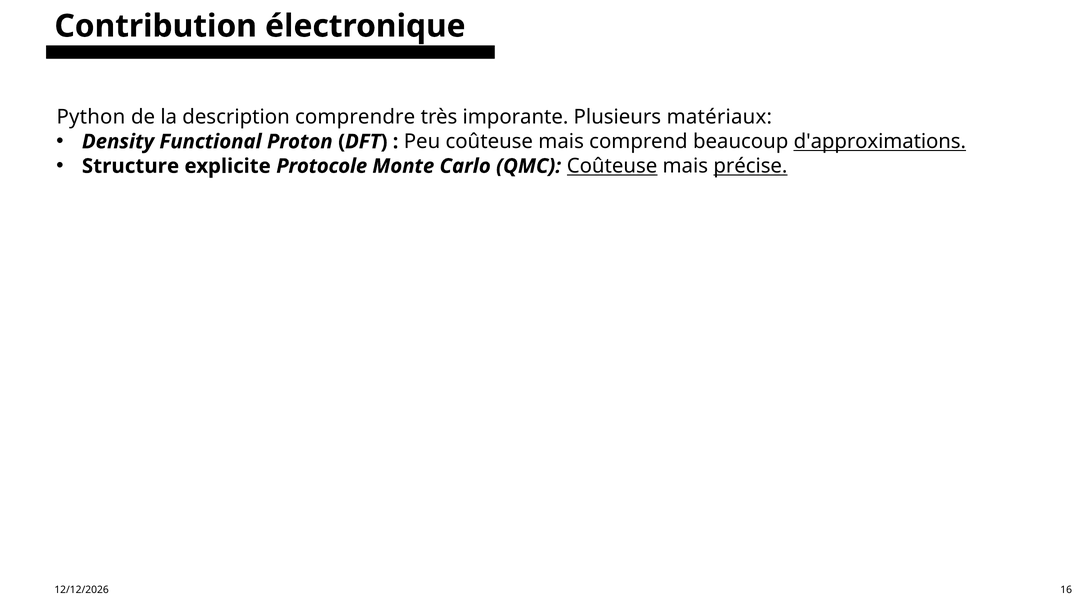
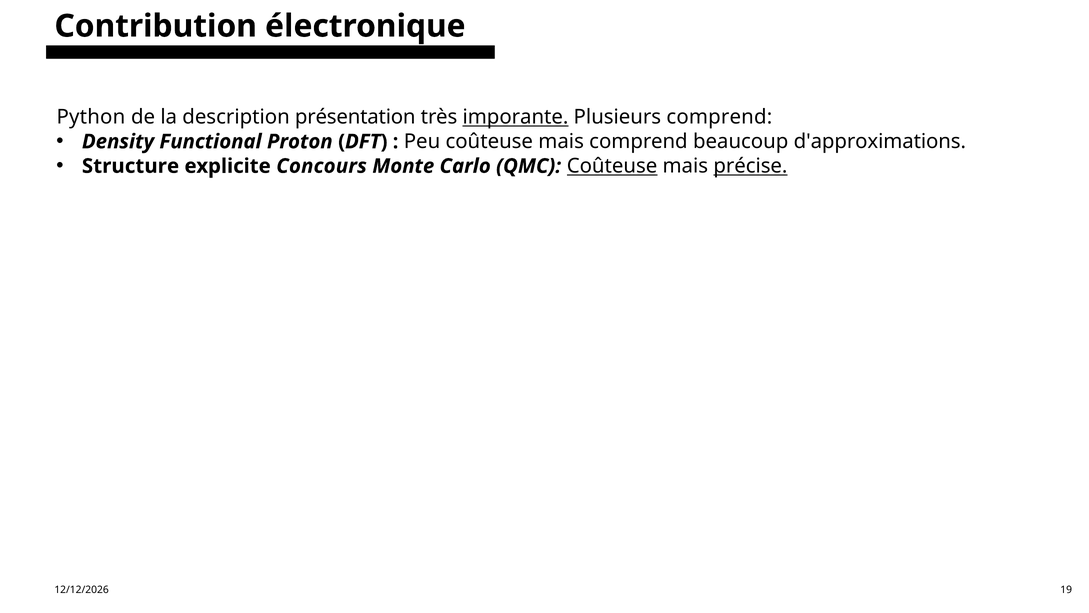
comprendre: comprendre -> présentation (355, 117)
imporante underline: none -> present (515, 117)
Plusieurs matériaux: matériaux -> comprend (719, 117)
d'approximations underline: present -> none (880, 141)
Protocole: Protocole -> Concours (322, 166)
16: 16 -> 19 (1066, 590)
